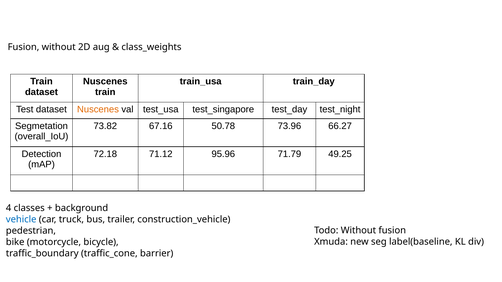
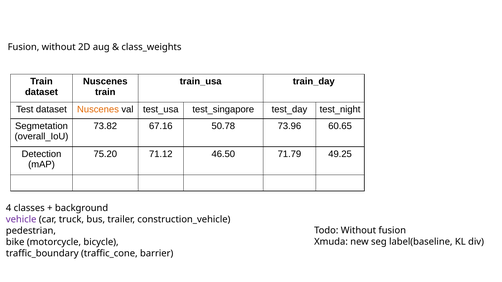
66.27: 66.27 -> 60.65 (340, 126)
72.18: 72.18 -> 75.20 (105, 154)
95.96: 95.96 -> 46.50 (223, 154)
vehicle colour: blue -> purple (21, 220)
